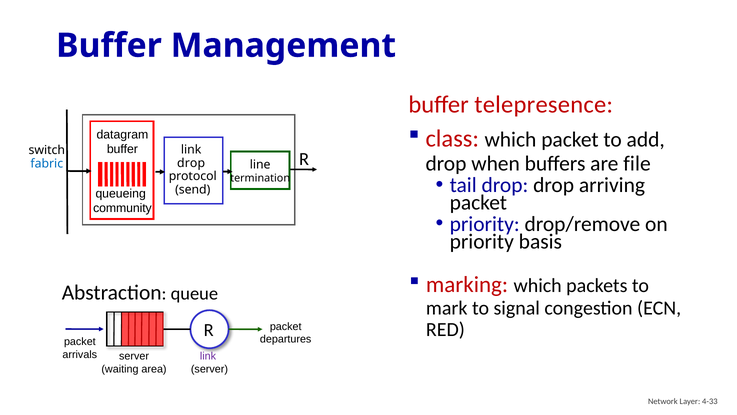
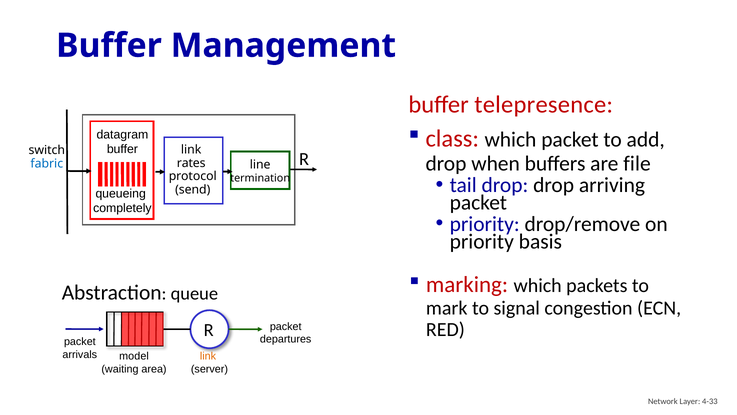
drop: drop -> rates (191, 163)
community: community -> completely (122, 208)
server: server -> model (134, 356)
link colour: purple -> orange (208, 356)
